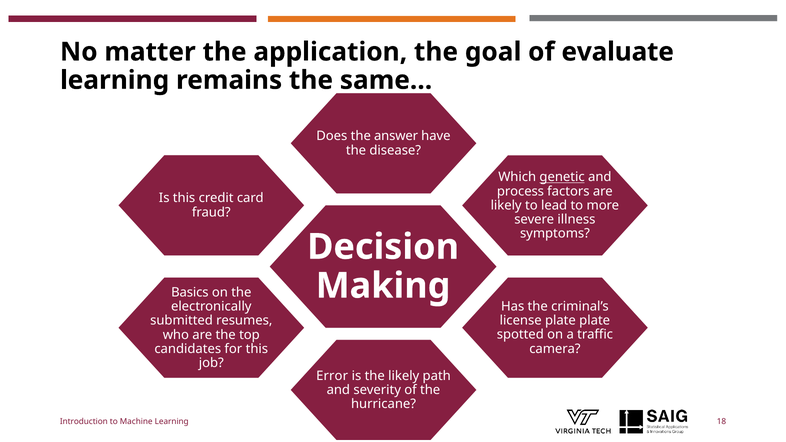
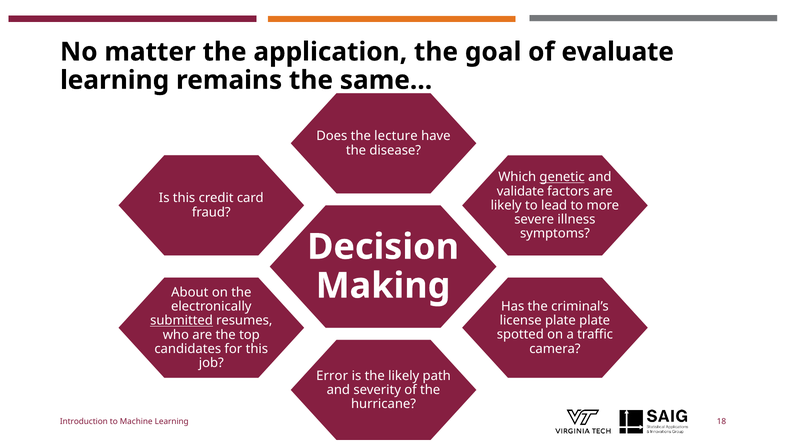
answer: answer -> lecture (396, 136)
process: process -> validate (521, 191)
Basics: Basics -> About (190, 292)
submitted underline: none -> present (182, 321)
